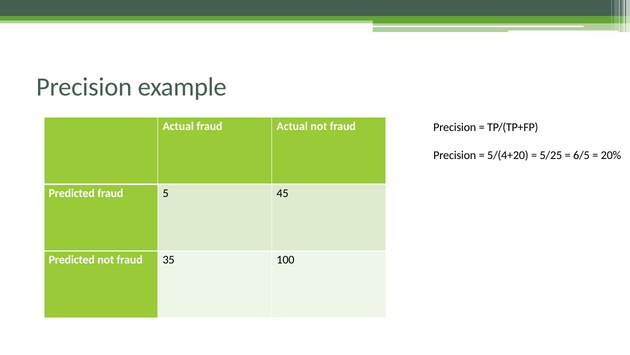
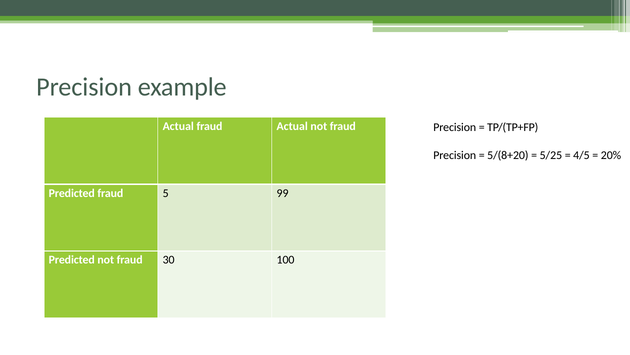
5/(4+20: 5/(4+20 -> 5/(8+20 (508, 155)
6/5: 6/5 -> 4/5 (581, 155)
45: 45 -> 99 (283, 193)
35: 35 -> 30 (169, 260)
